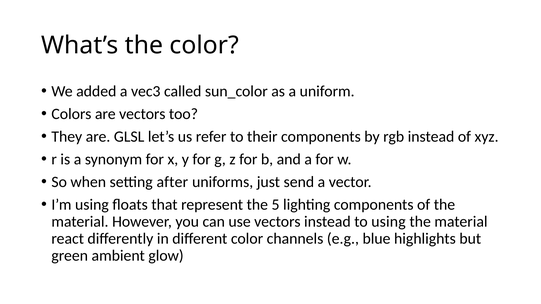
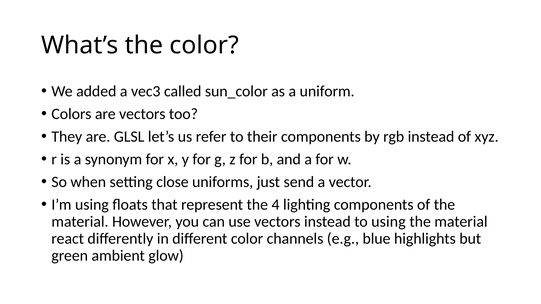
after: after -> close (172, 182)
5: 5 -> 4 (276, 205)
